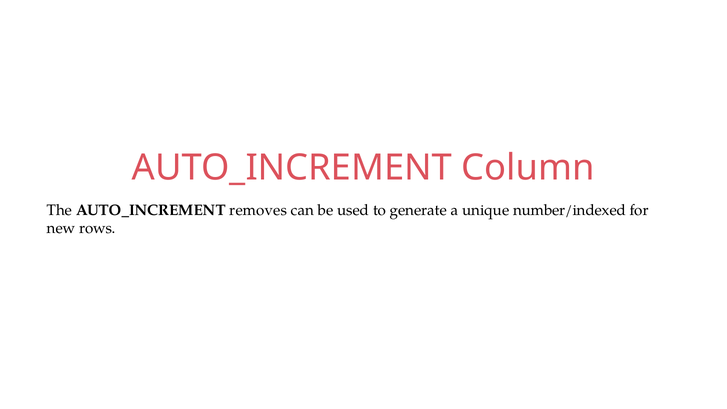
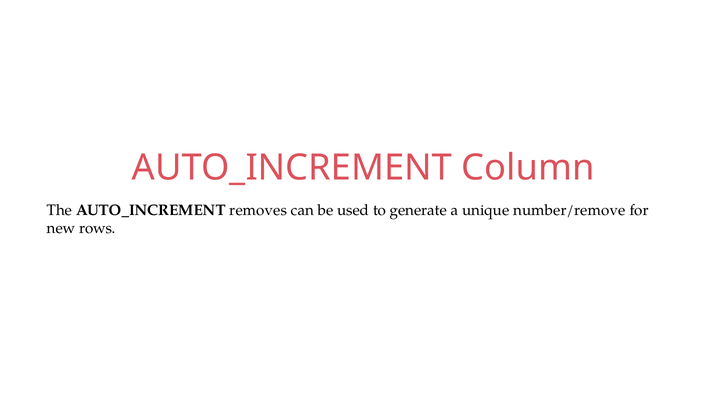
number/indexed: number/indexed -> number/remove (569, 210)
